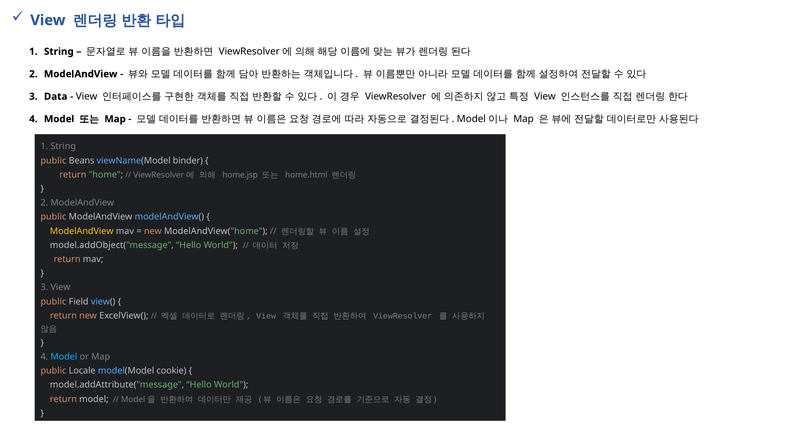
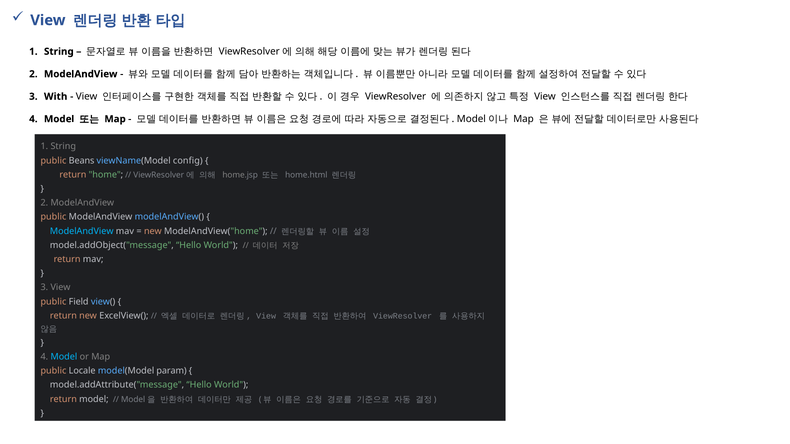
Data: Data -> With (56, 97)
binder: binder -> config (188, 161)
ModelAndView colour: yellow -> light blue (82, 231)
cookie: cookie -> param (172, 371)
